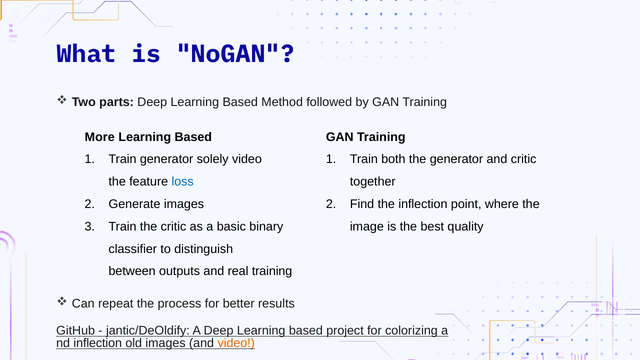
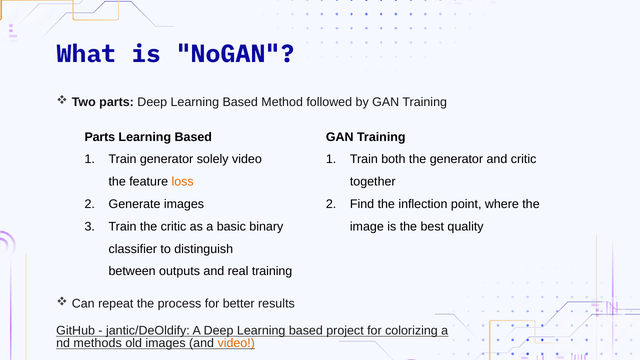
More: More -> Parts (100, 137)
loss colour: blue -> orange (183, 182)
inflection: inflection -> methods (98, 343)
